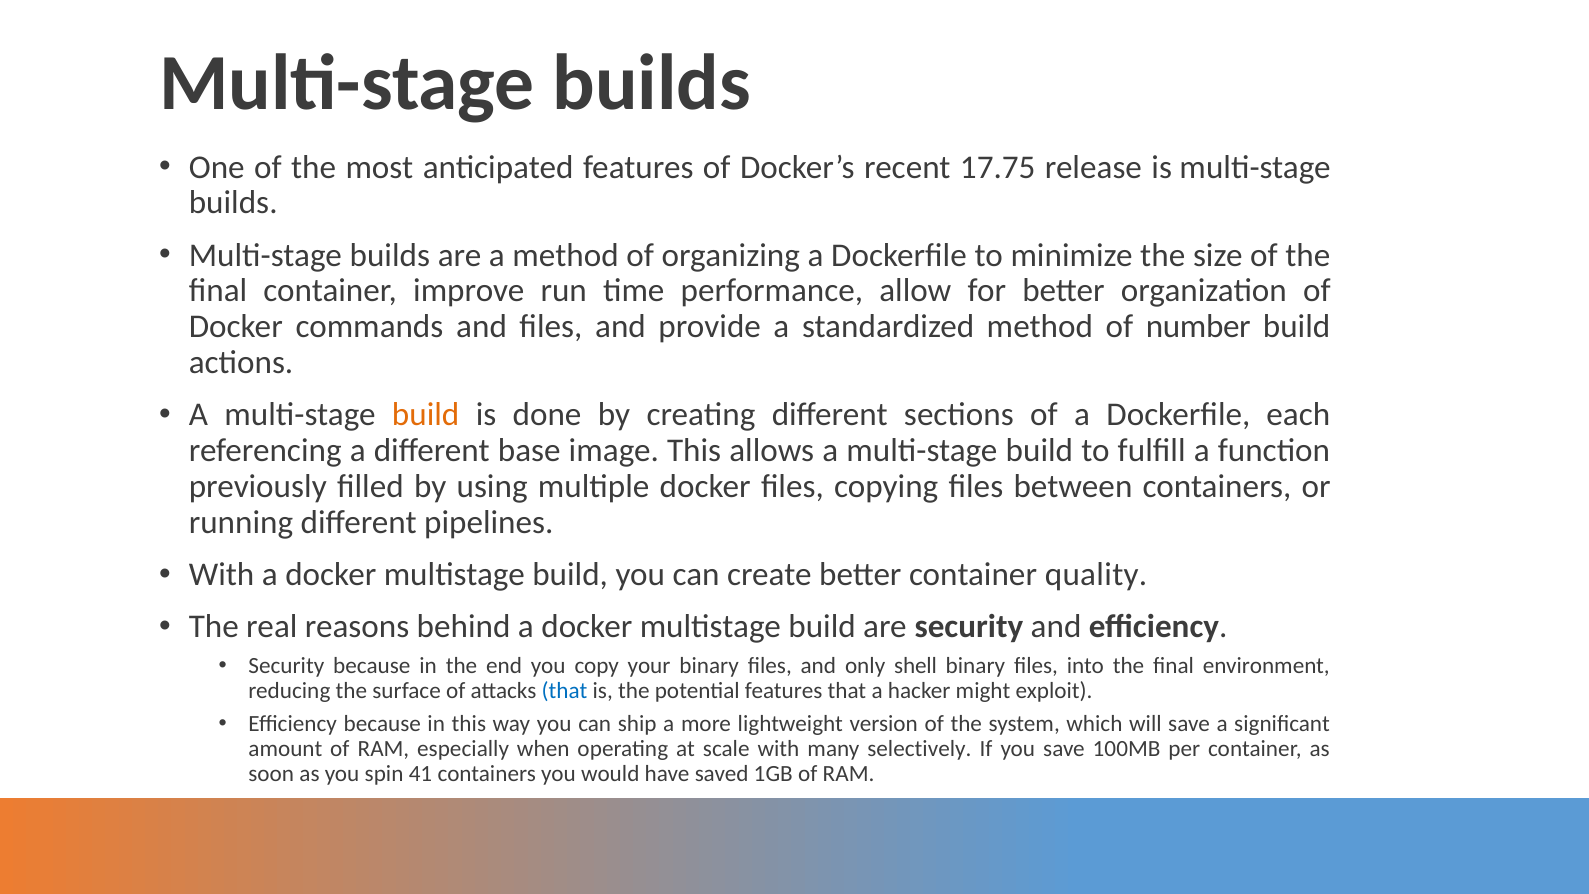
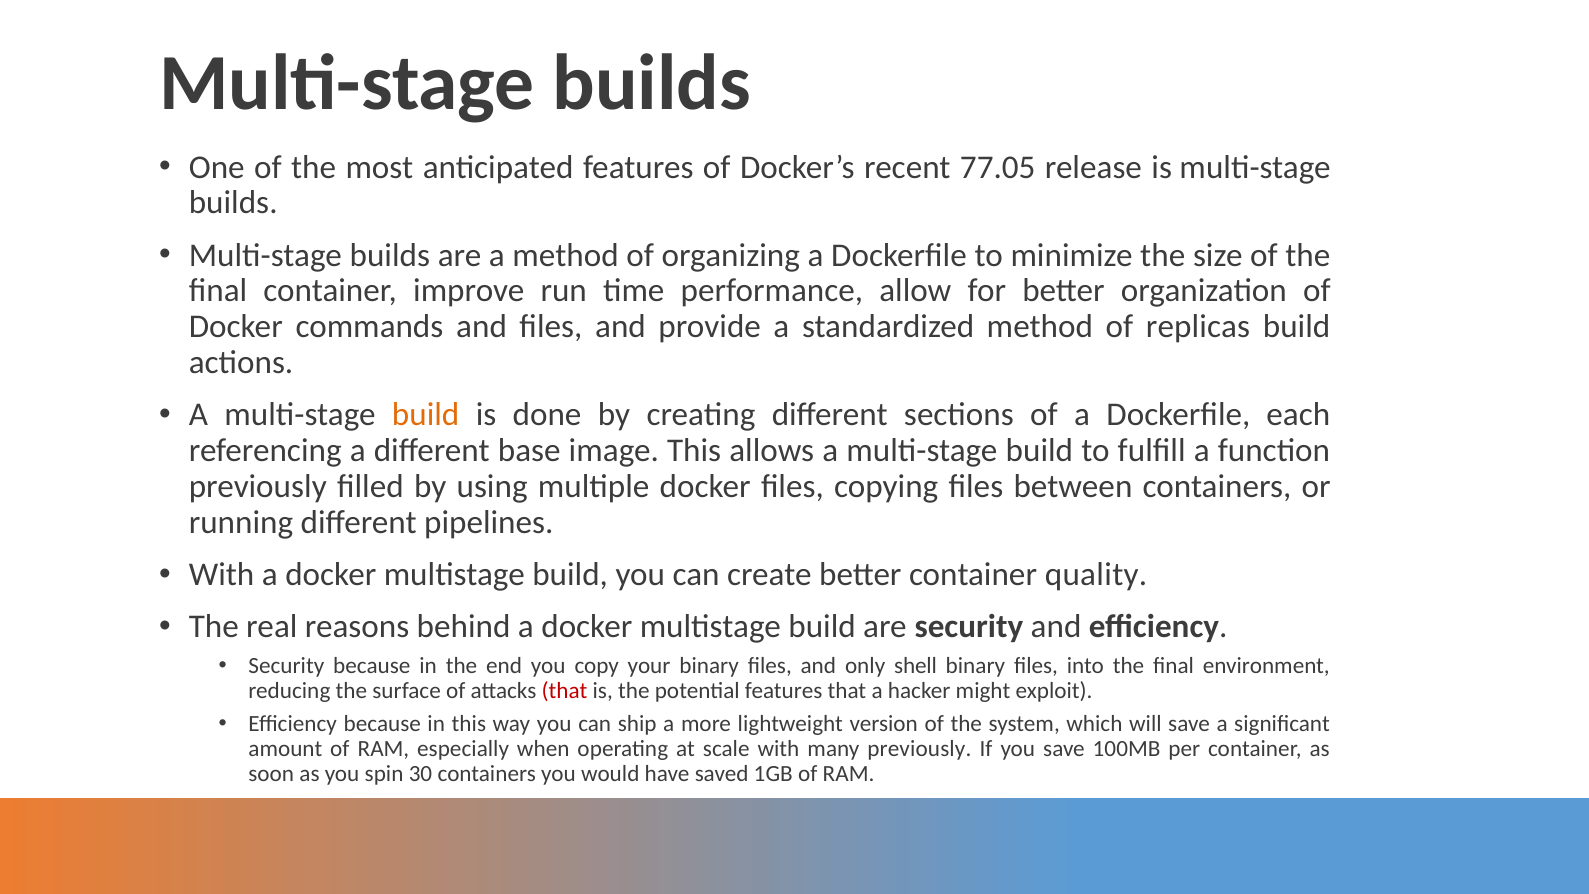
17.75: 17.75 -> 77.05 (998, 167)
number: number -> replicas (1198, 327)
that colour: blue -> red (565, 690)
many selectively: selectively -> previously (919, 749)
41: 41 -> 30 (420, 774)
